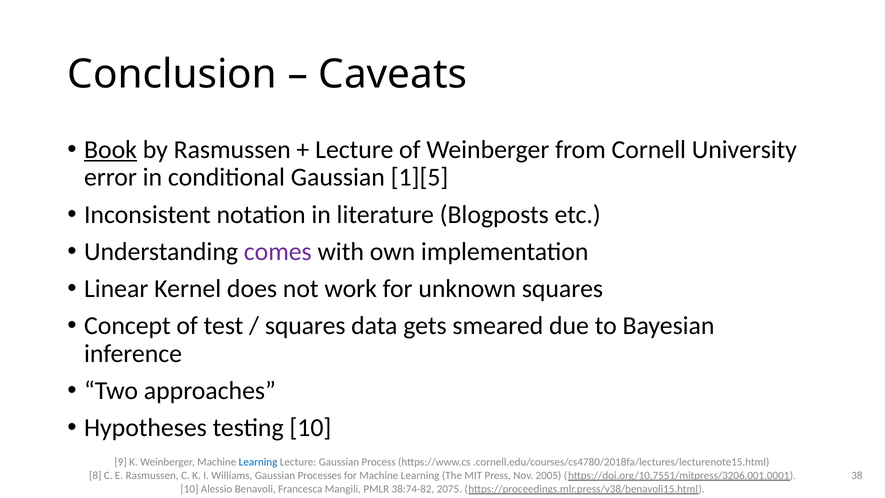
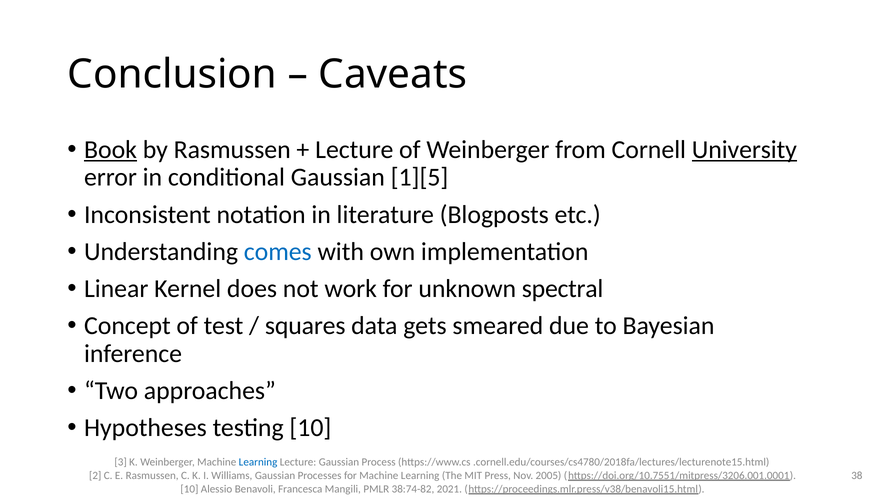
University underline: none -> present (744, 150)
comes colour: purple -> blue (278, 252)
unknown squares: squares -> spectral (563, 289)
9: 9 -> 3 (121, 462)
8: 8 -> 2 (95, 475)
2075: 2075 -> 2021 (449, 489)
